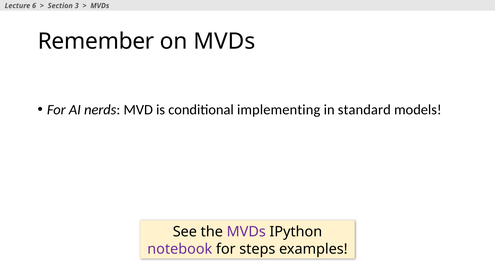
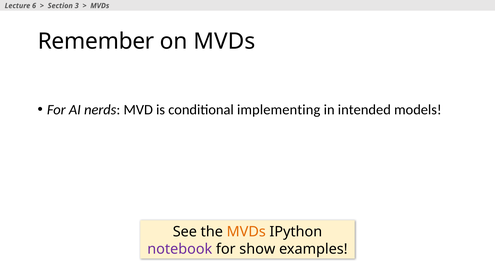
standard: standard -> intended (364, 110)
MVDs colour: purple -> orange (246, 232)
steps: steps -> show (257, 249)
